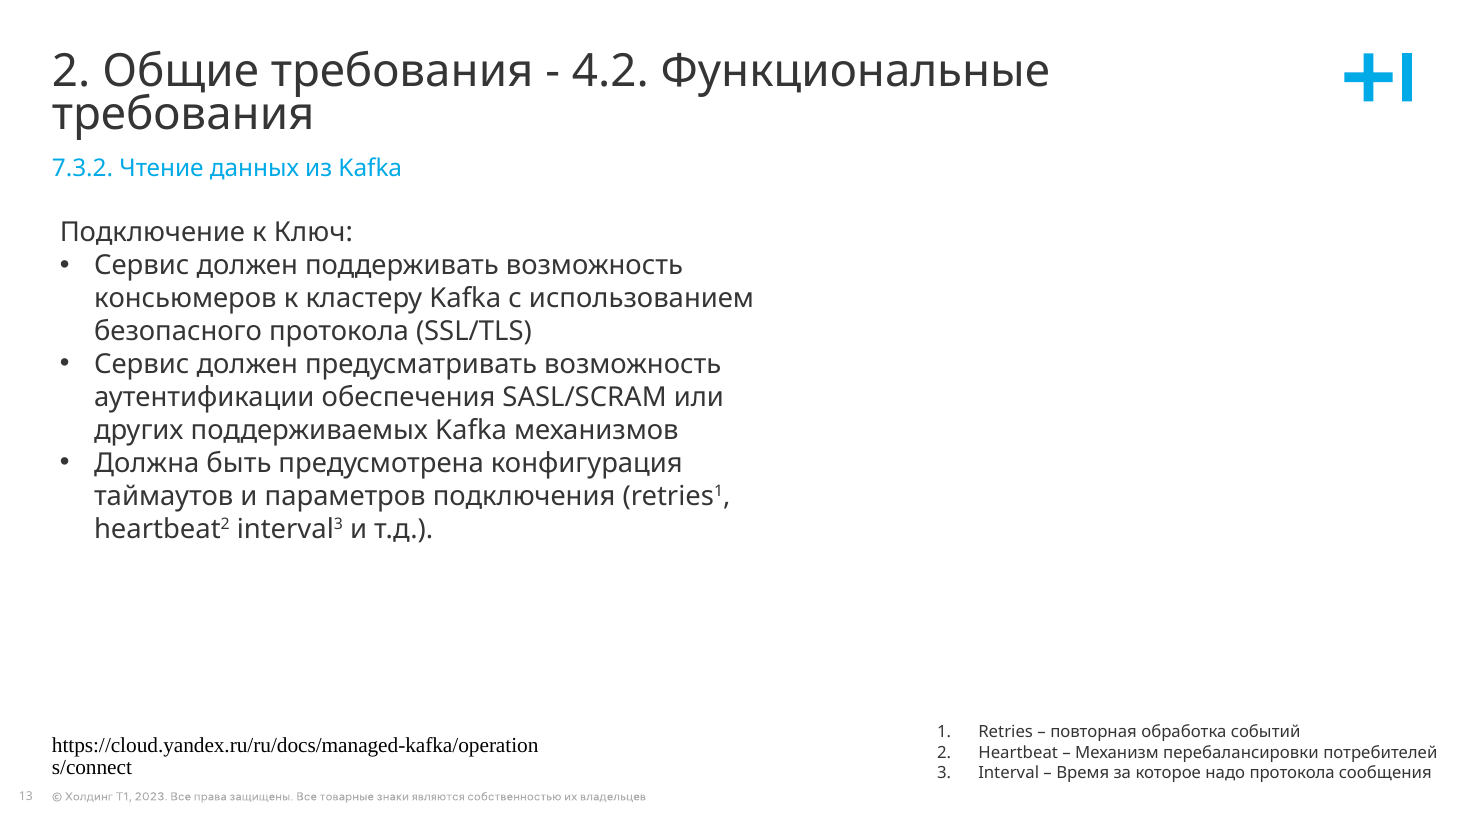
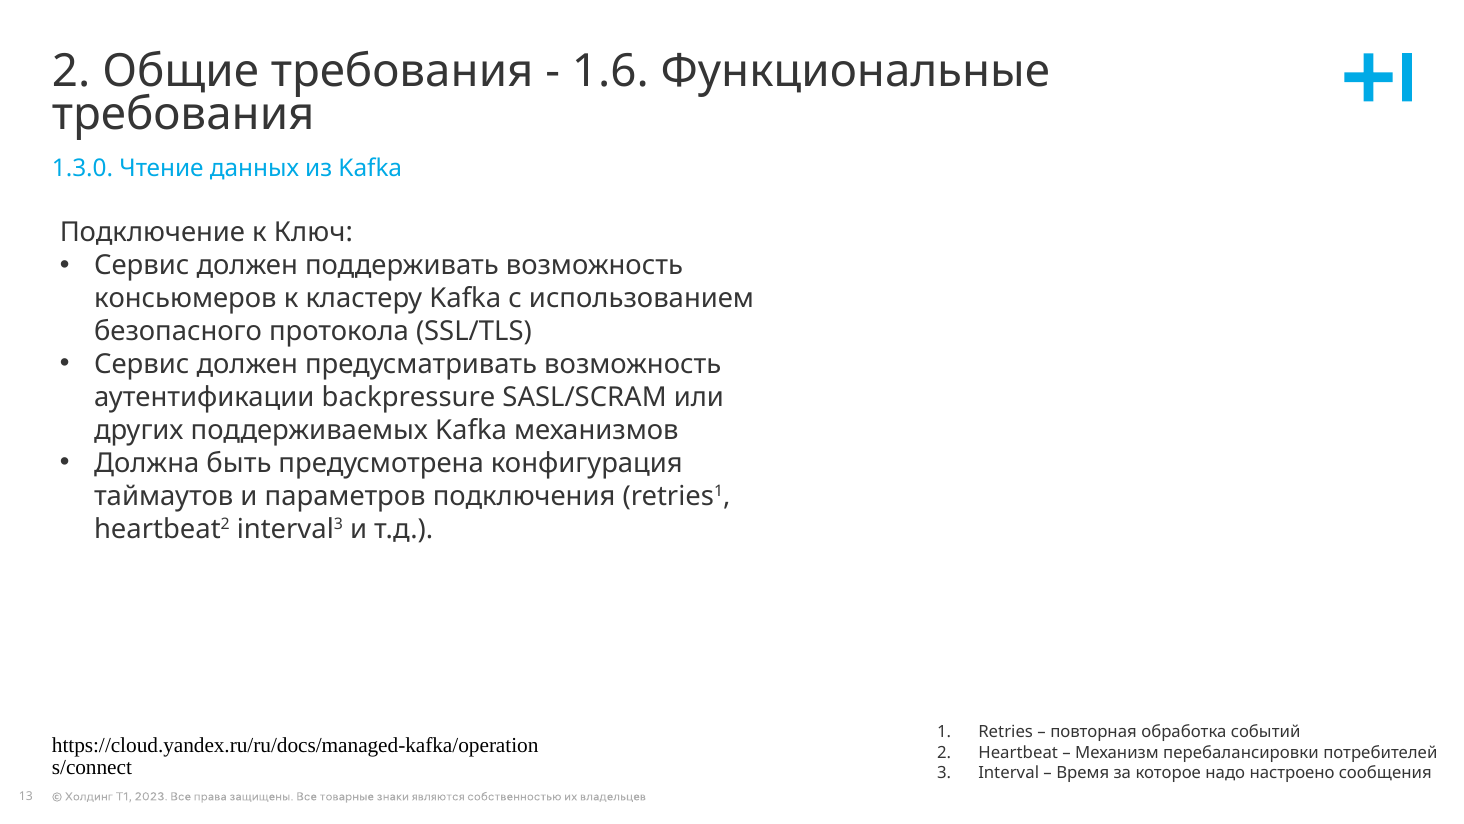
4.2: 4.2 -> 1.6 (610, 71)
7.3.2: 7.3.2 -> 1.3.0 (83, 169)
обеспечения: обеспечения -> backpressure (409, 397)
надо протокола: протокола -> настроено (1292, 772)
